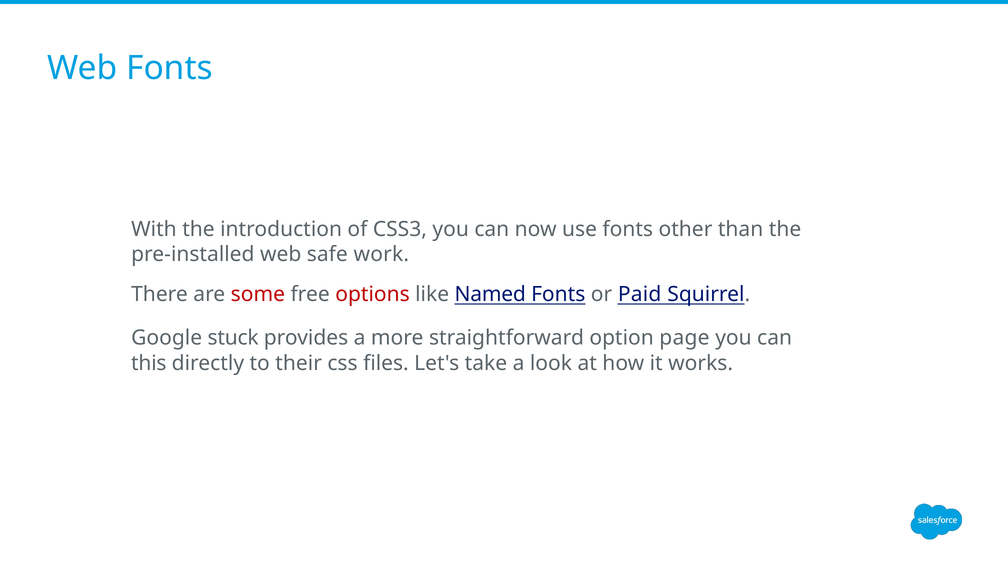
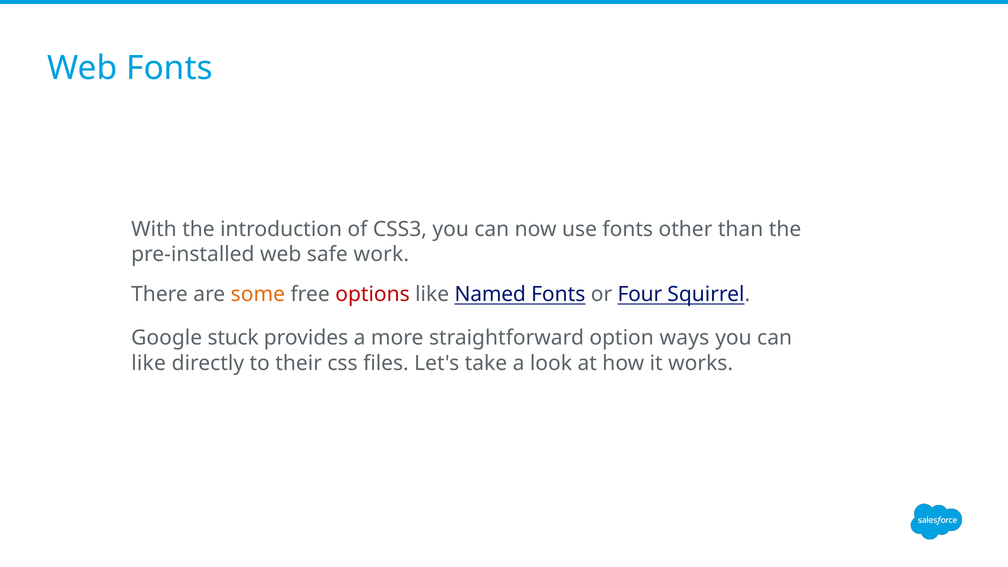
some colour: red -> orange (258, 294)
Paid: Paid -> Four (640, 294)
page: page -> ways (684, 338)
this: this -> like (149, 363)
